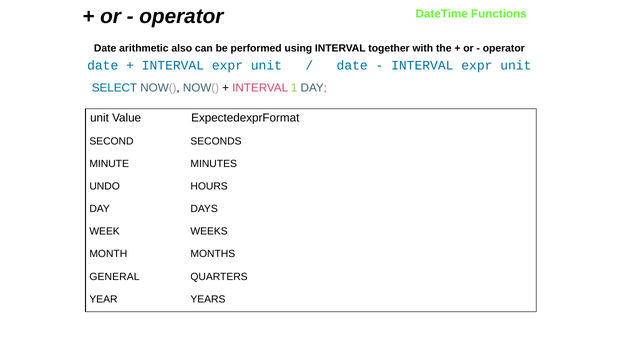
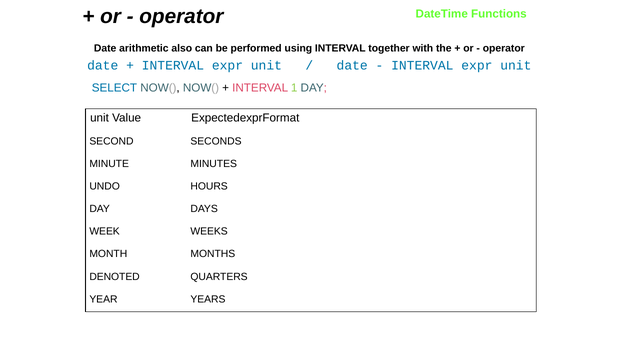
GENERAL: GENERAL -> DENOTED (115, 277)
